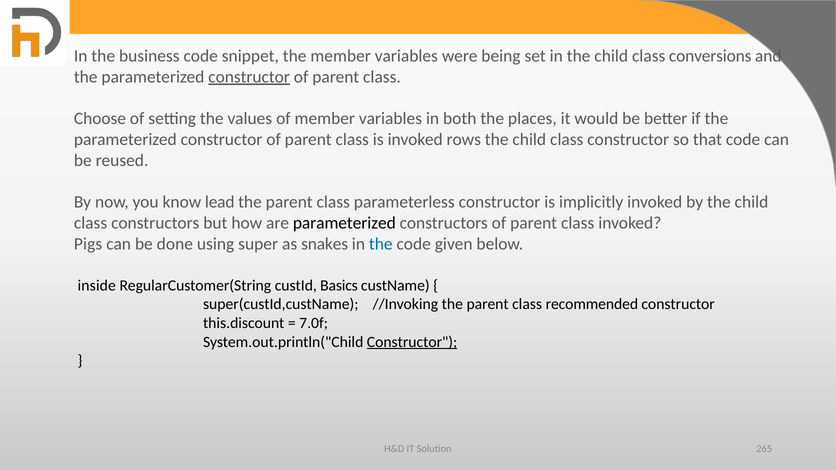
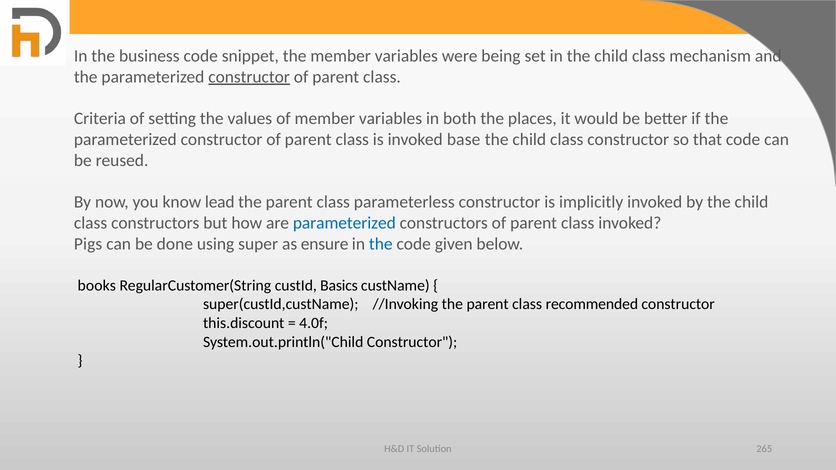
conversions: conversions -> mechanism (710, 56)
Choose: Choose -> Criteria (100, 119)
rows: rows -> base (464, 140)
parameterized colour: black -> blue (344, 223)
snakes: snakes -> ensure (325, 244)
inside: inside -> books (97, 286)
7.0f: 7.0f -> 4.0f (314, 323)
Constructor underline: present -> none (412, 342)
